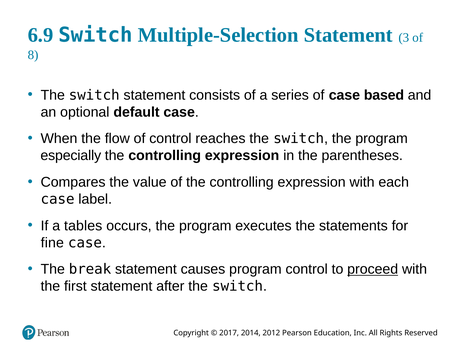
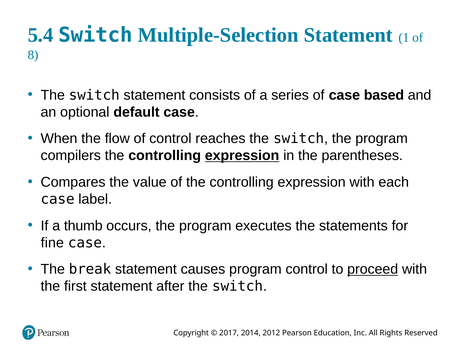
6.9: 6.9 -> 5.4 (41, 35)
3: 3 -> 1 (404, 38)
especially: especially -> compilers (71, 155)
expression underline: none -> present (242, 155)
tables: tables -> thumb (83, 225)
